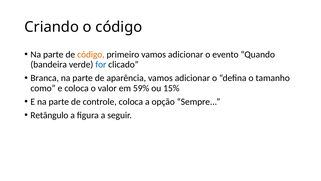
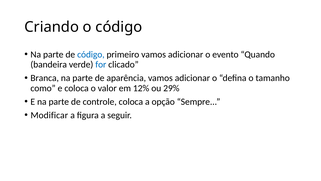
código colour: orange -> blue (91, 54)
59%: 59% -> 12% (141, 88)
15%: 15% -> 29% (171, 88)
Retângulo: Retângulo -> Modificar (49, 115)
